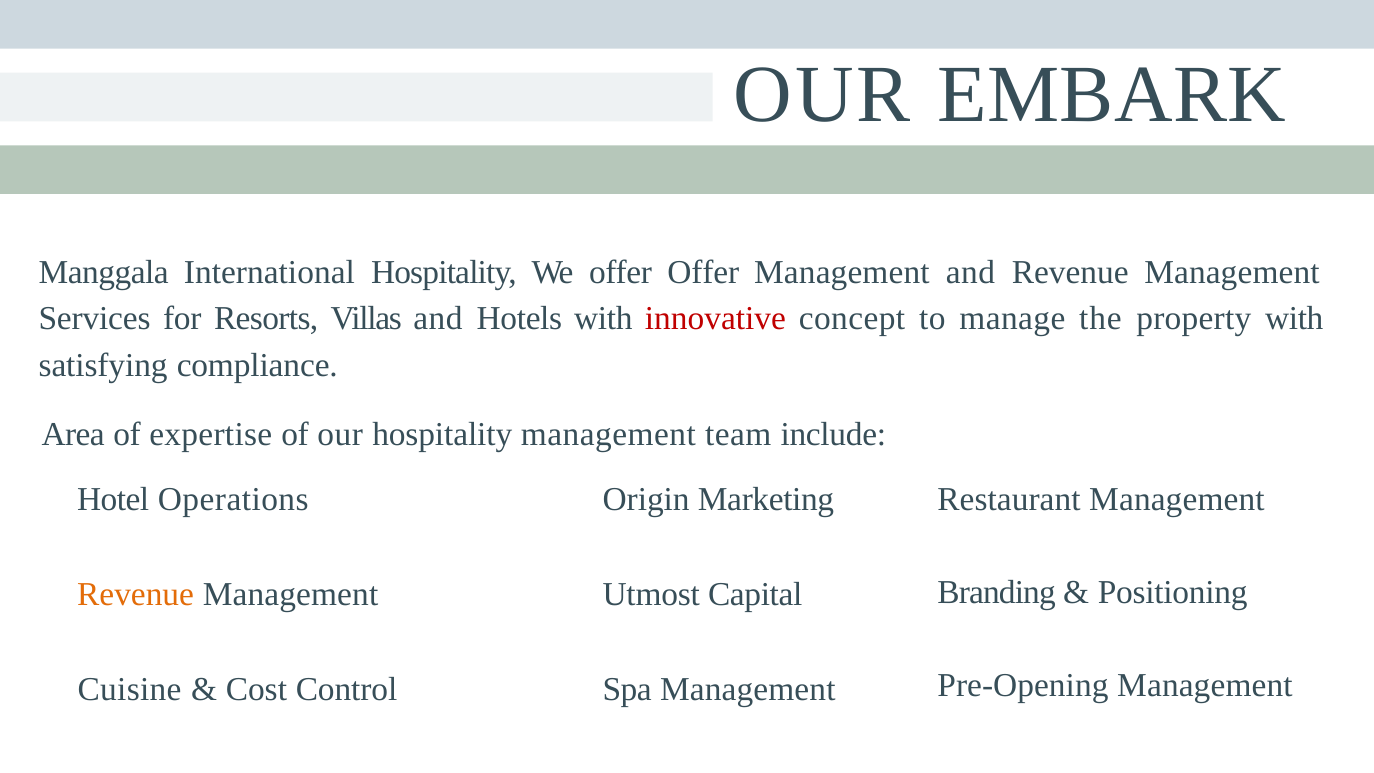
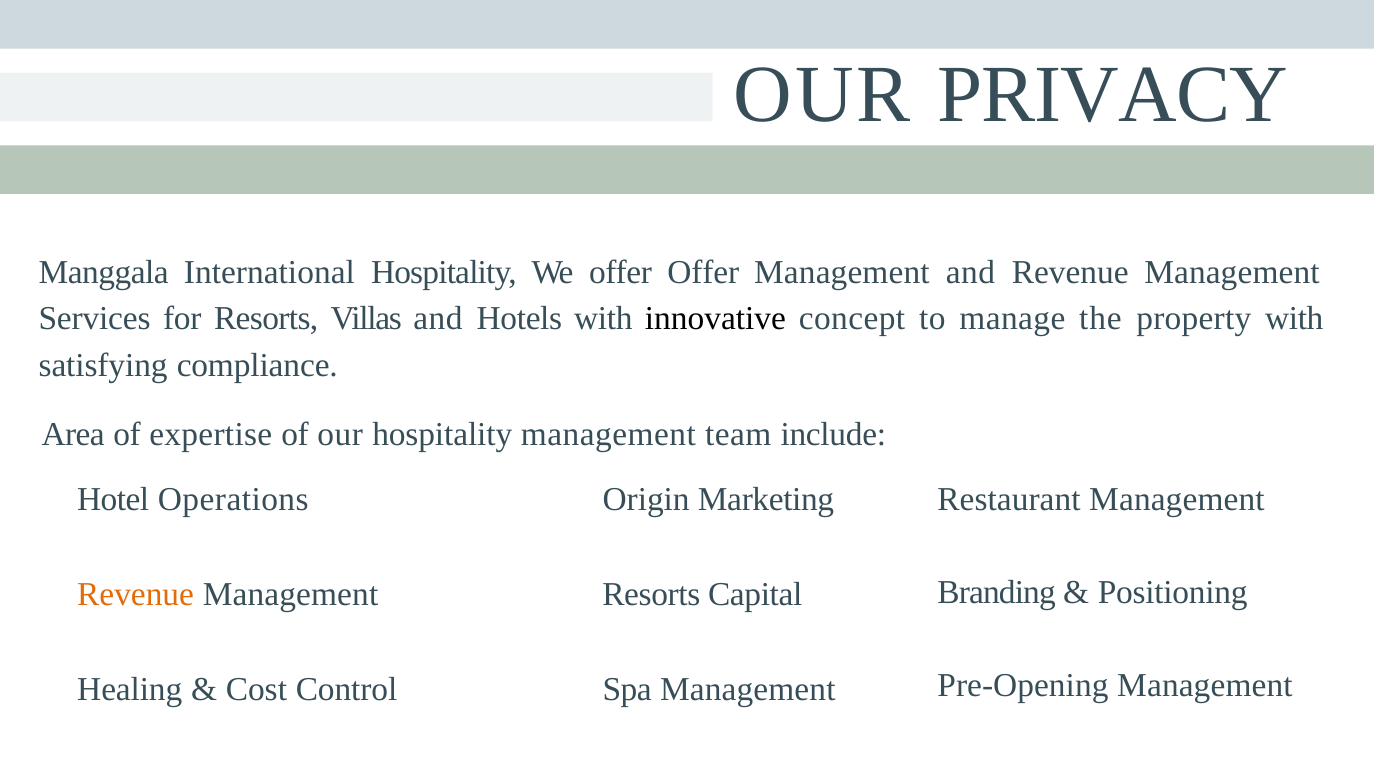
EMBARK: EMBARK -> PRIVACY (1113, 94)
innovative colour: red -> black (715, 319)
Management Utmost: Utmost -> Resorts (651, 594)
Cuisine: Cuisine -> Healing (130, 690)
